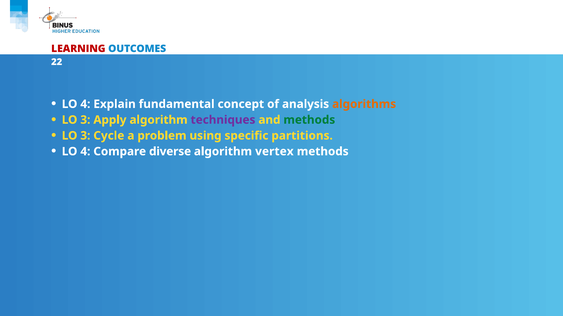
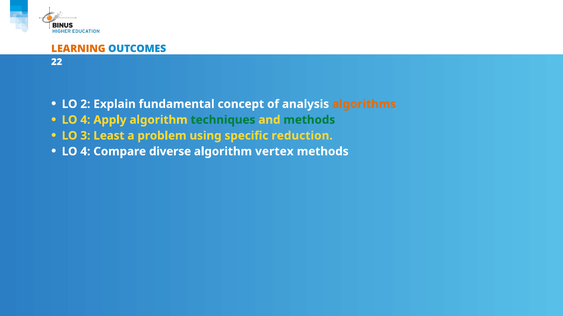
LEARNING colour: red -> orange (78, 49)
4: 4 -> 2 (85, 104)
3: 3 -> 4 (85, 120)
techniques colour: purple -> green (223, 120)
Cycle: Cycle -> Least (109, 136)
partitions: partitions -> reduction (302, 136)
